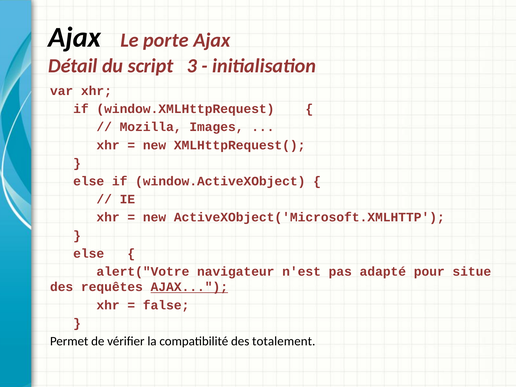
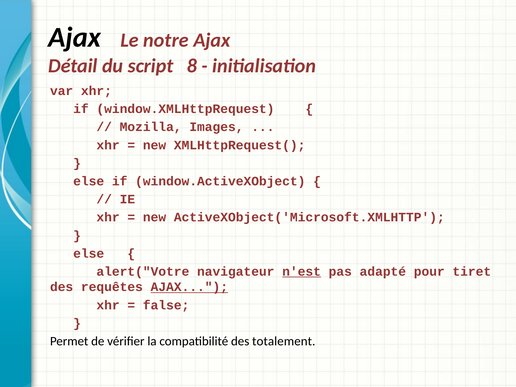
porte: porte -> notre (166, 40)
3: 3 -> 8 (192, 66)
n'est underline: none -> present (302, 272)
situe: situe -> tiret (472, 272)
